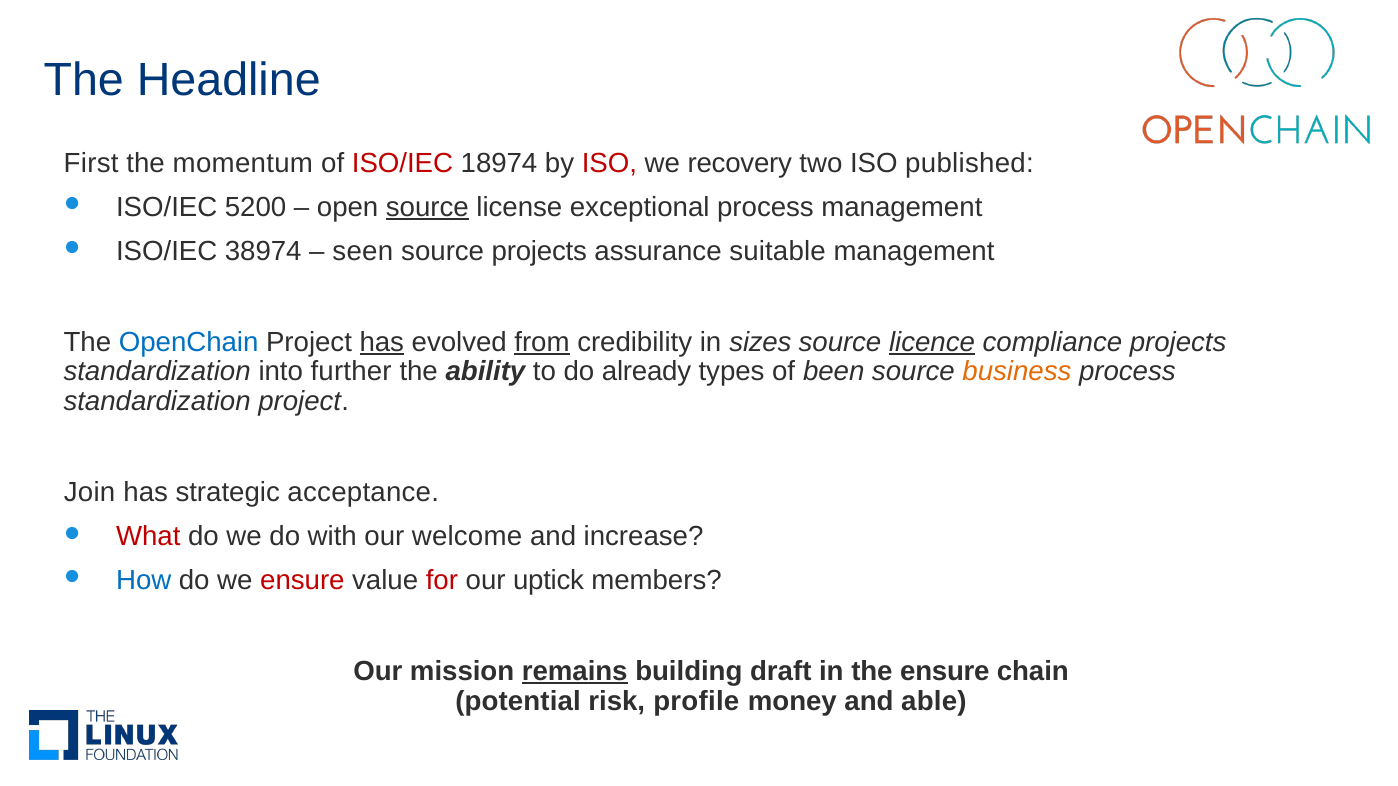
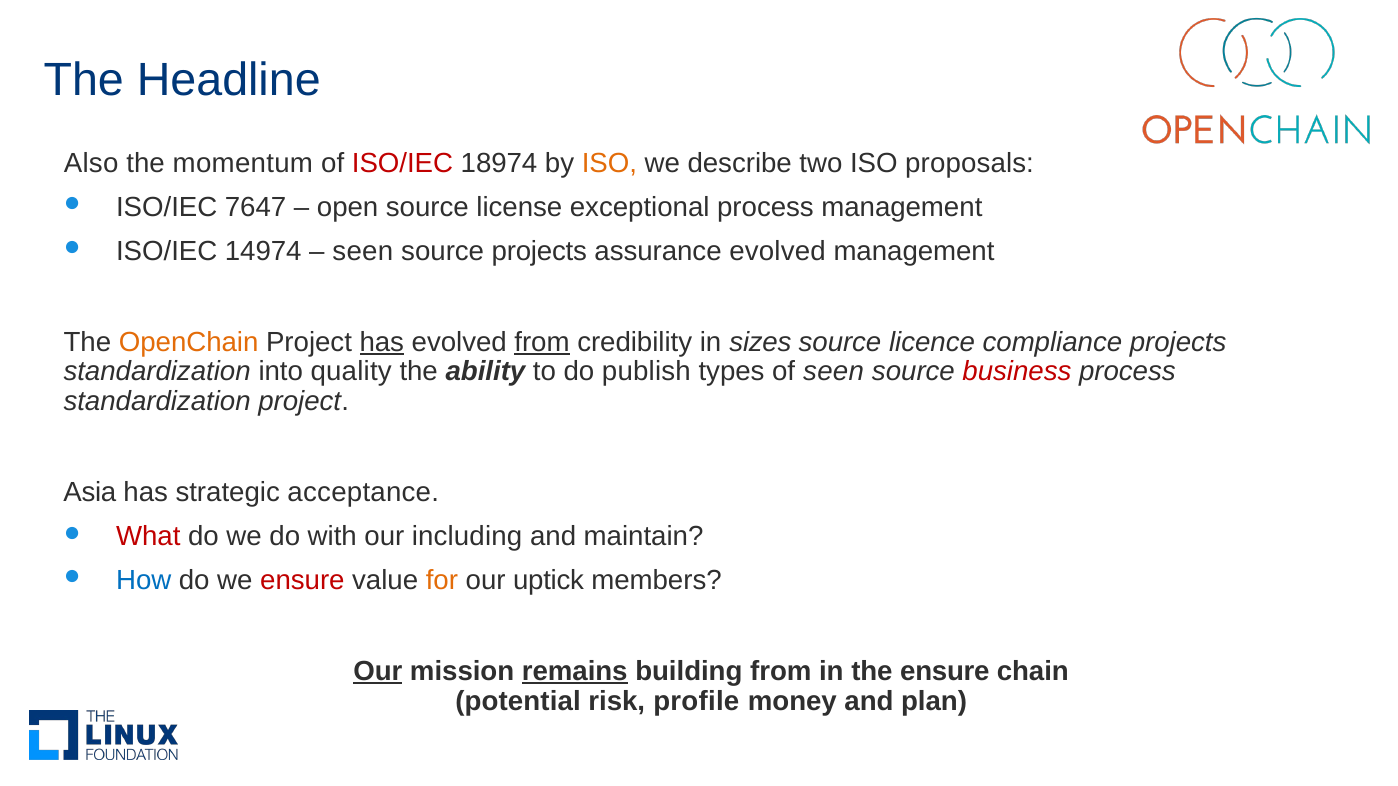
First: First -> Also (91, 163)
ISO colour: red -> orange (609, 163)
recovery: recovery -> describe (740, 163)
published: published -> proposals (970, 163)
5200: 5200 -> 7647 (256, 207)
source underline: present -> none (427, 207)
38974: 38974 -> 14974 (263, 251)
assurance suitable: suitable -> evolved (778, 251)
OpenChain colour: blue -> orange (189, 342)
licence underline: present -> none (932, 342)
further: further -> quality (351, 372)
already: already -> publish (646, 372)
of been: been -> seen (834, 372)
business colour: orange -> red (1017, 372)
Join: Join -> Asia (90, 493)
welcome: welcome -> including (467, 537)
increase: increase -> maintain (644, 537)
for colour: red -> orange (442, 581)
Our underline: none -> present (378, 671)
building draft: draft -> from (781, 671)
able: able -> plan (934, 701)
